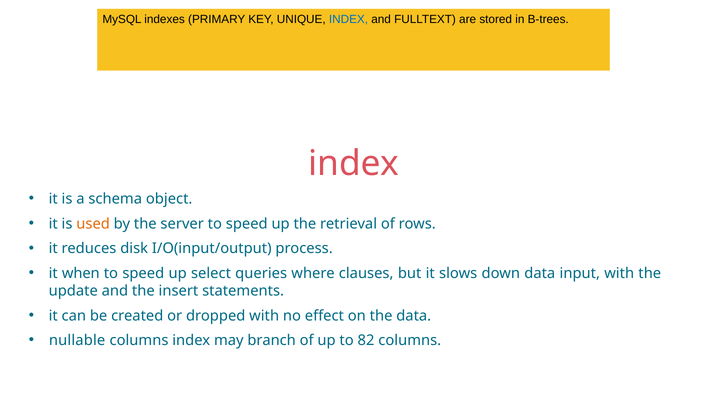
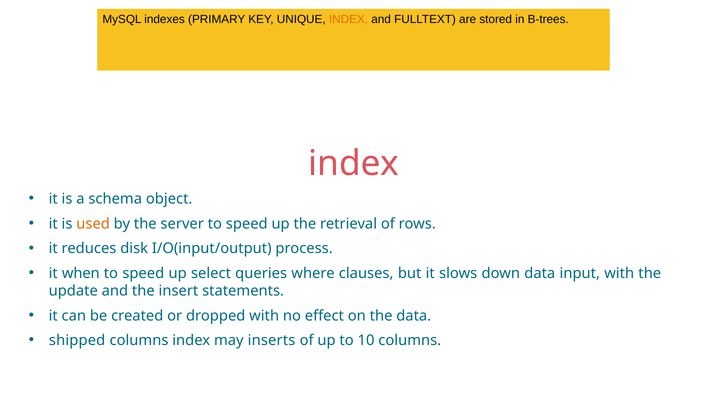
INDEX colour: blue -> orange (348, 19)
nullable: nullable -> shipped (77, 340)
branch: branch -> inserts (272, 340)
82: 82 -> 10 (366, 340)
